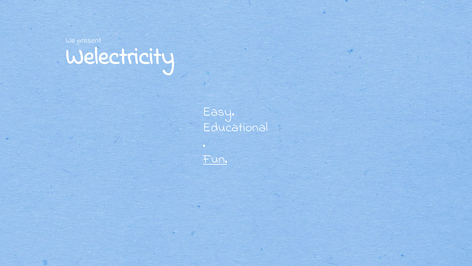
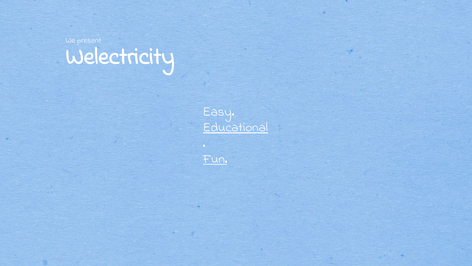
Educational underline: none -> present (235, 127)
